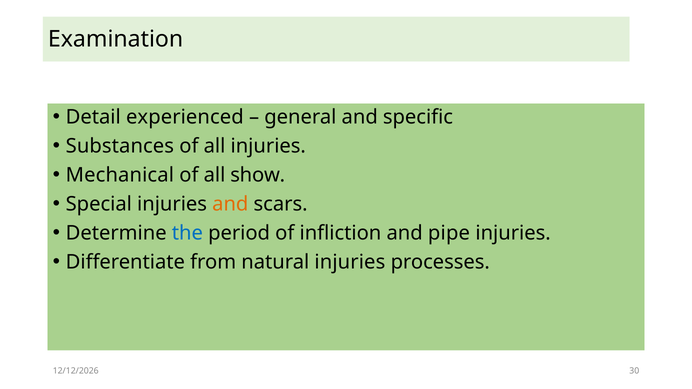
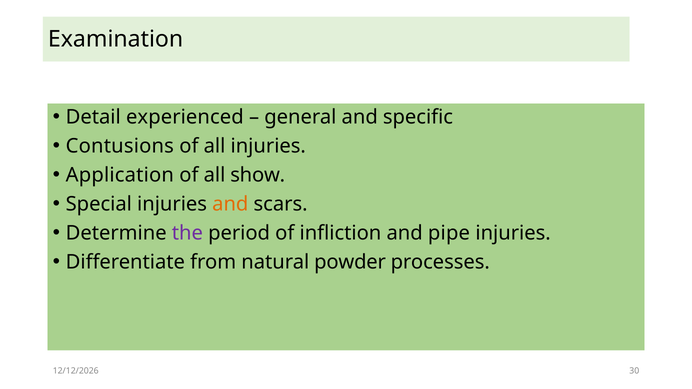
Substances: Substances -> Contusions (120, 146)
Mechanical: Mechanical -> Application (120, 175)
the colour: blue -> purple (187, 233)
natural injuries: injuries -> powder (350, 262)
